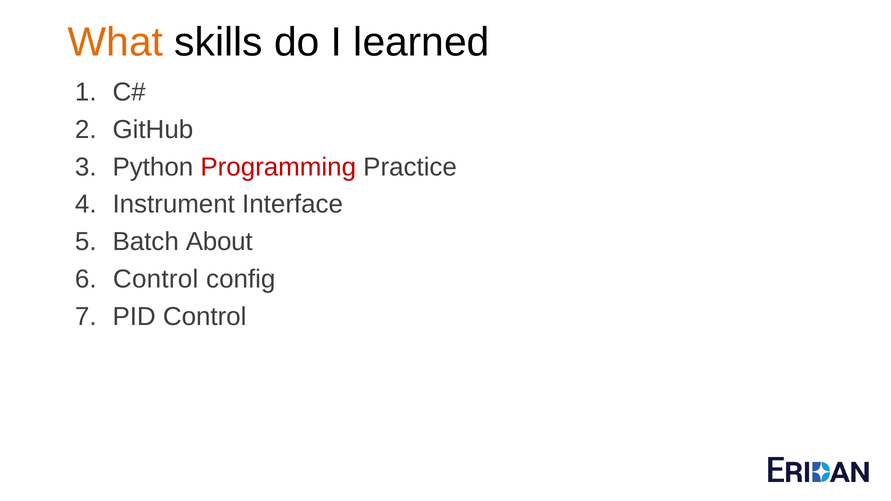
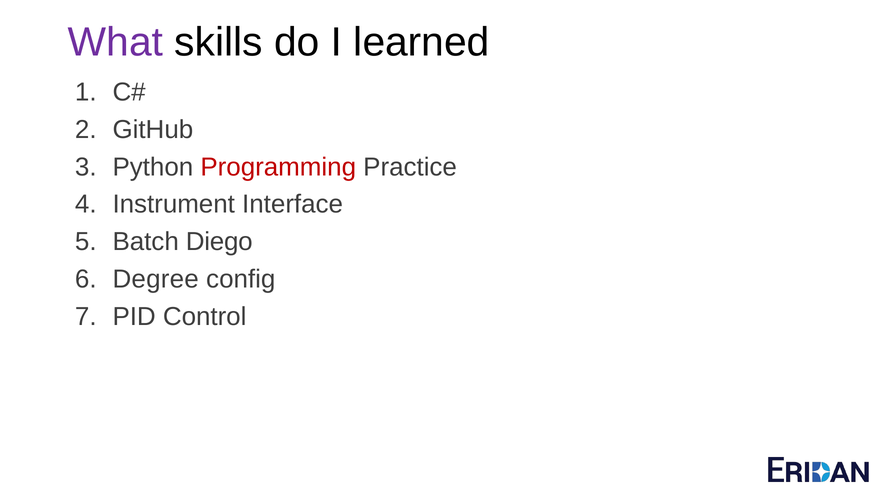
What colour: orange -> purple (115, 42)
About: About -> Diego (219, 242)
Control: Control -> Degree (156, 279)
